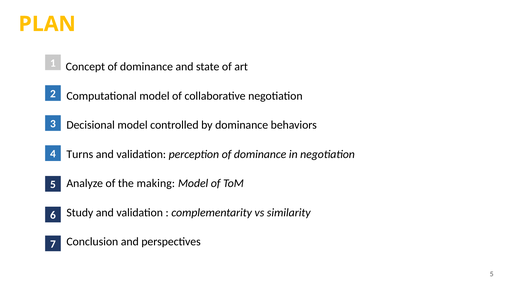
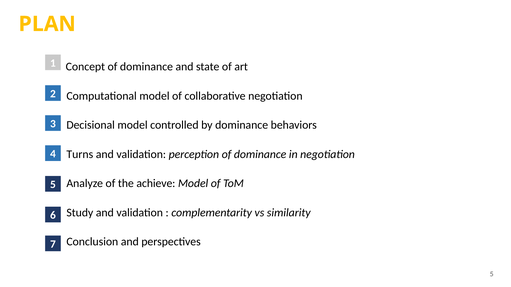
making: making -> achieve (156, 184)
